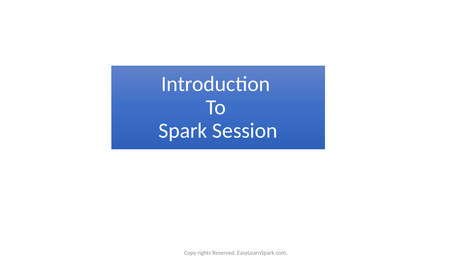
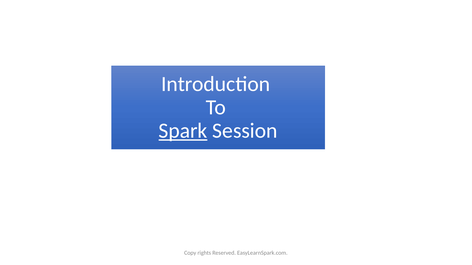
Spark underline: none -> present (183, 131)
